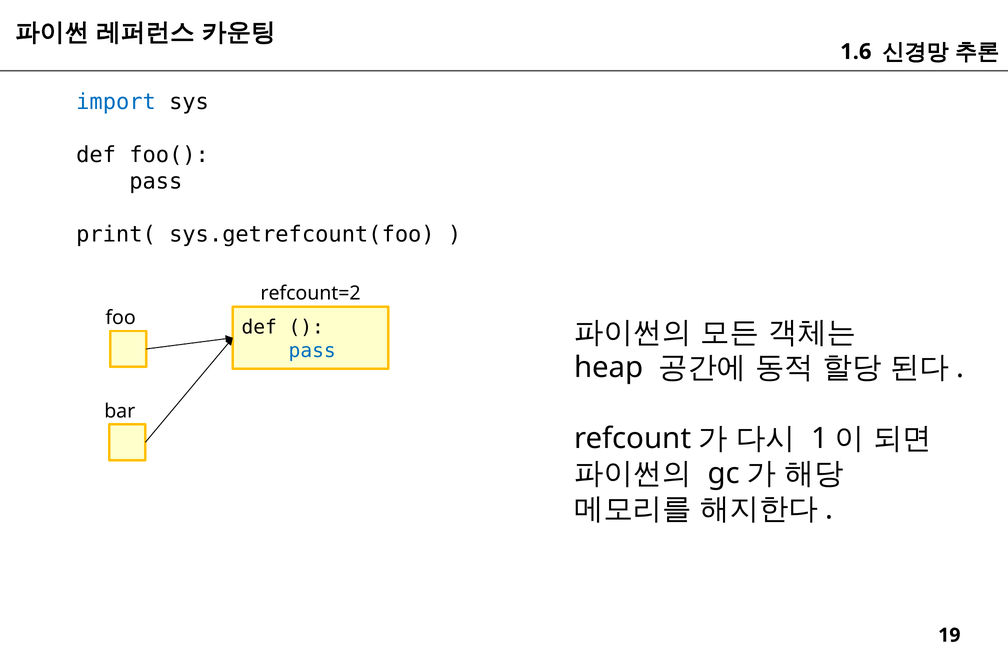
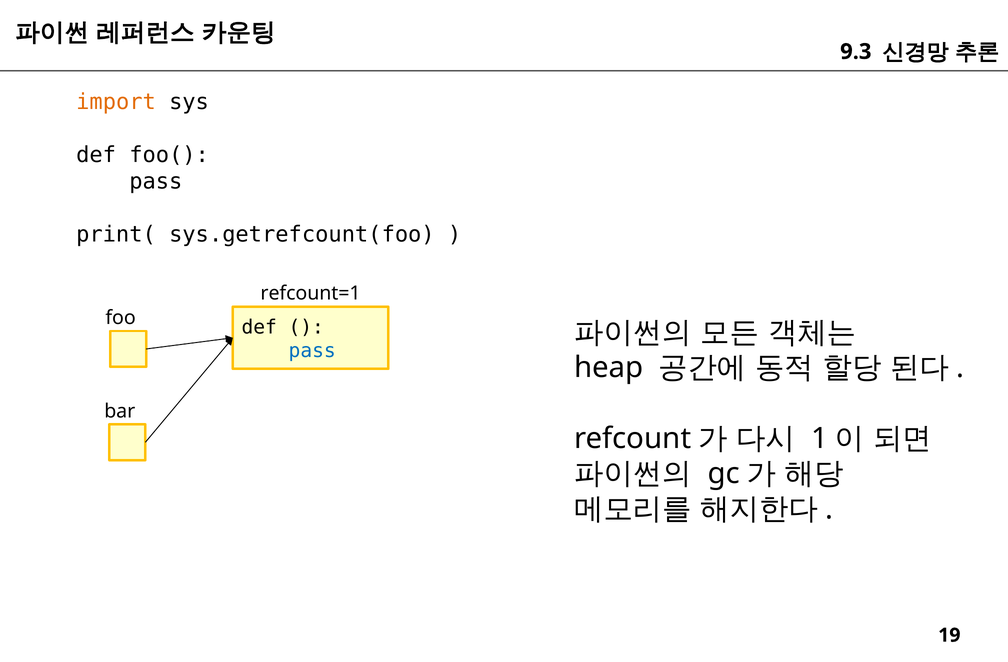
1.6: 1.6 -> 9.3 (856, 52)
import colour: blue -> orange (116, 102)
refcount=2: refcount=2 -> refcount=1 (311, 293)
